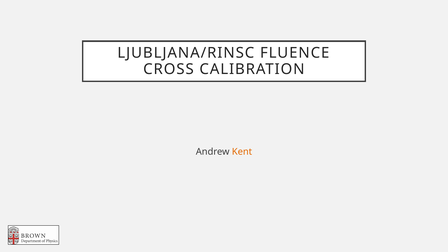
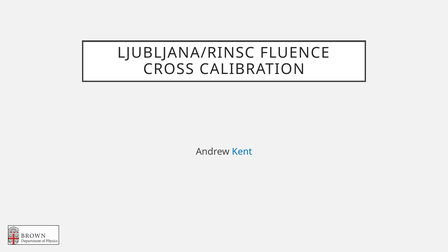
Kent colour: orange -> blue (242, 152)
